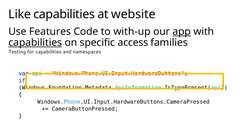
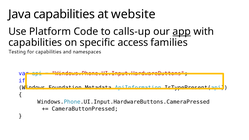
Like: Like -> Java (20, 14)
Features: Features -> Platform (50, 32)
with-up: with-up -> calls-up (132, 32)
capabilities underline: present -> none (35, 43)
